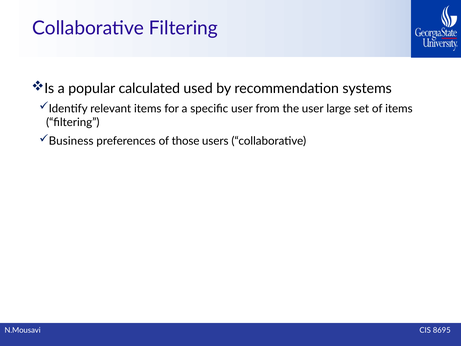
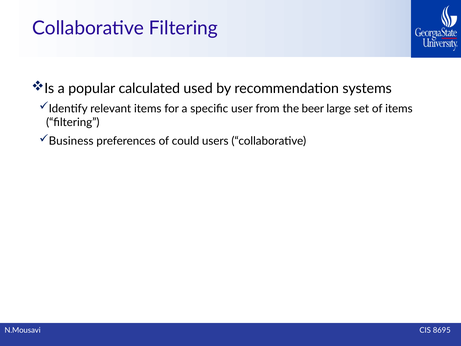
the user: user -> beer (313, 109)
those: those -> could (186, 141)
